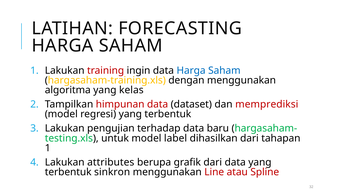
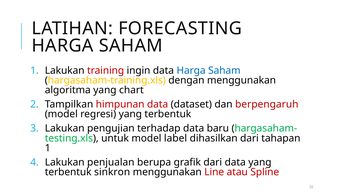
kelas: kelas -> chart (131, 90)
memprediksi: memprediksi -> berpengaruh (267, 104)
attributes: attributes -> penjualan (111, 162)
